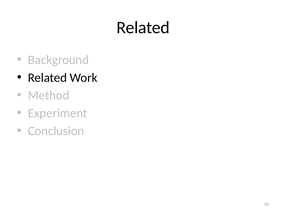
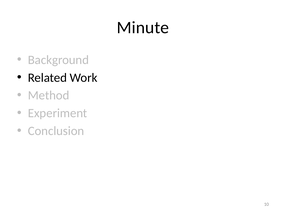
Related: Related -> Minute (143, 28)
